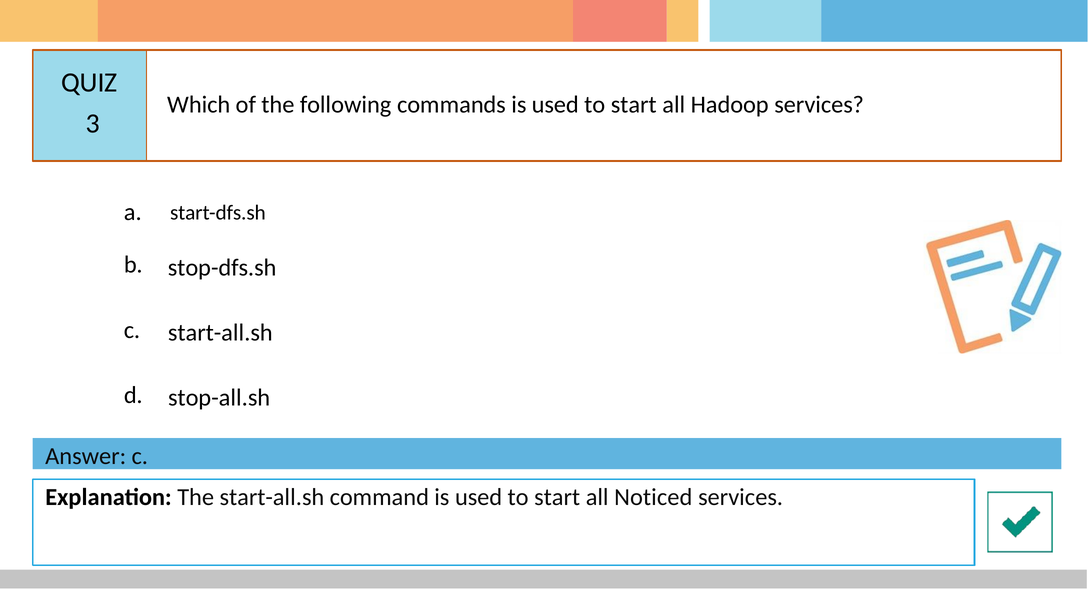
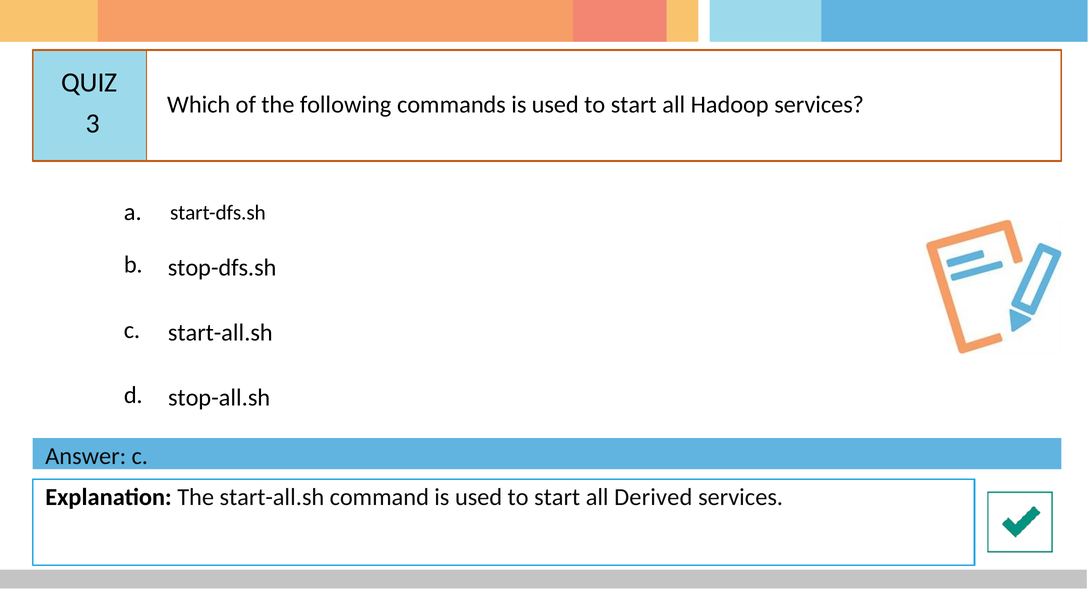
Noticed: Noticed -> Derived (653, 498)
